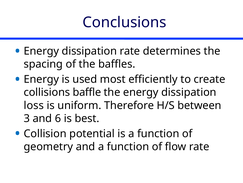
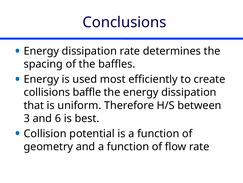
loss: loss -> that (34, 105)
